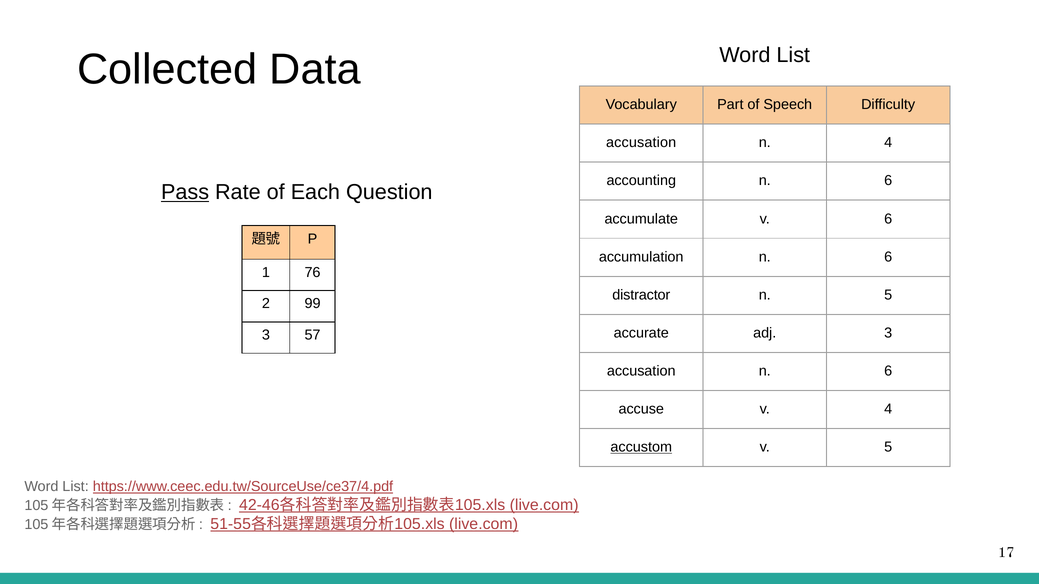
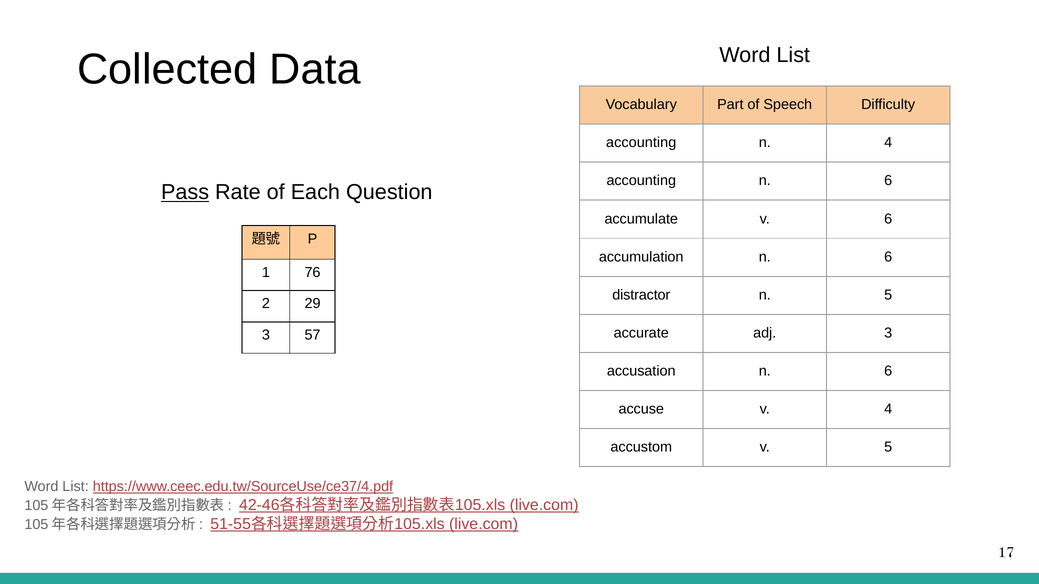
accusation: accusation -> accounting (641, 143)
99: 99 -> 29 (313, 304)
accustom underline: present -> none (641, 447)
